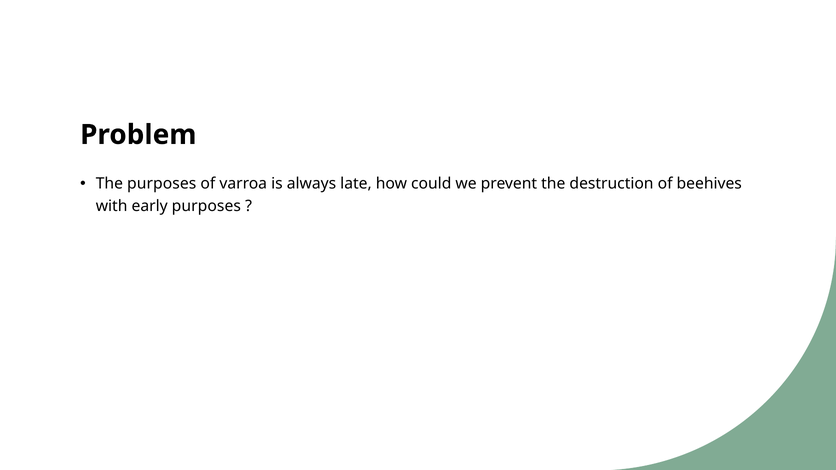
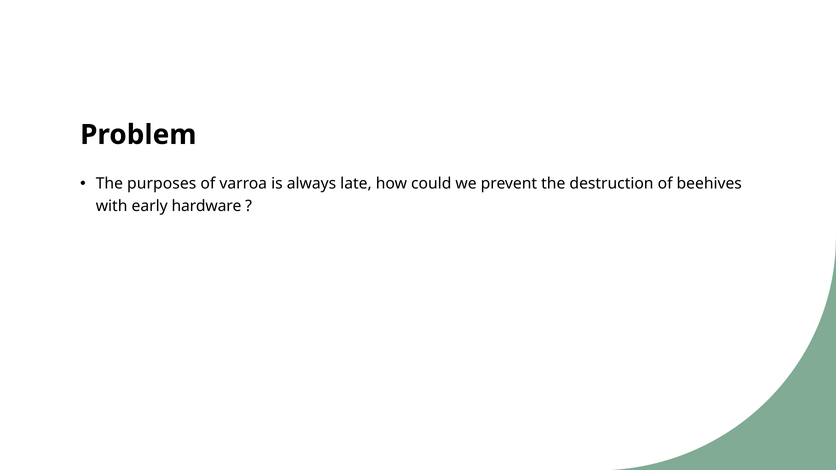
early purposes: purposes -> hardware (206, 206)
